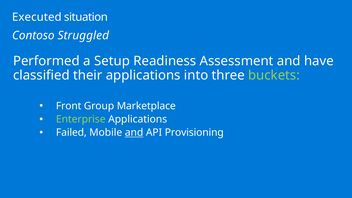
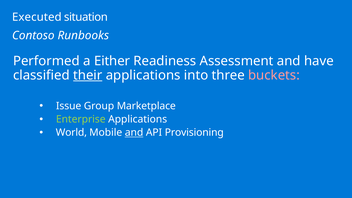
Struggled: Struggled -> Runbooks (83, 35)
Setup: Setup -> Either (112, 61)
their underline: none -> present (88, 75)
buckets colour: light green -> pink (274, 75)
Front: Front -> Issue (69, 106)
Failed: Failed -> World (71, 133)
